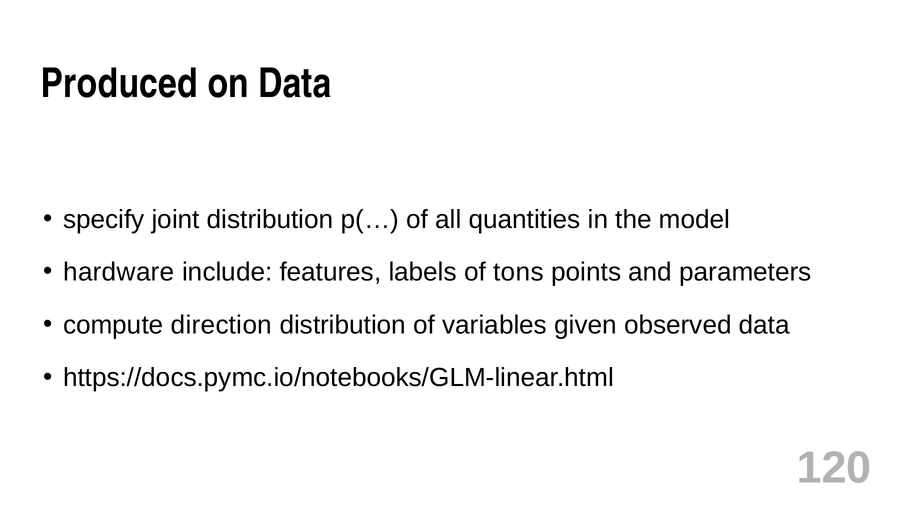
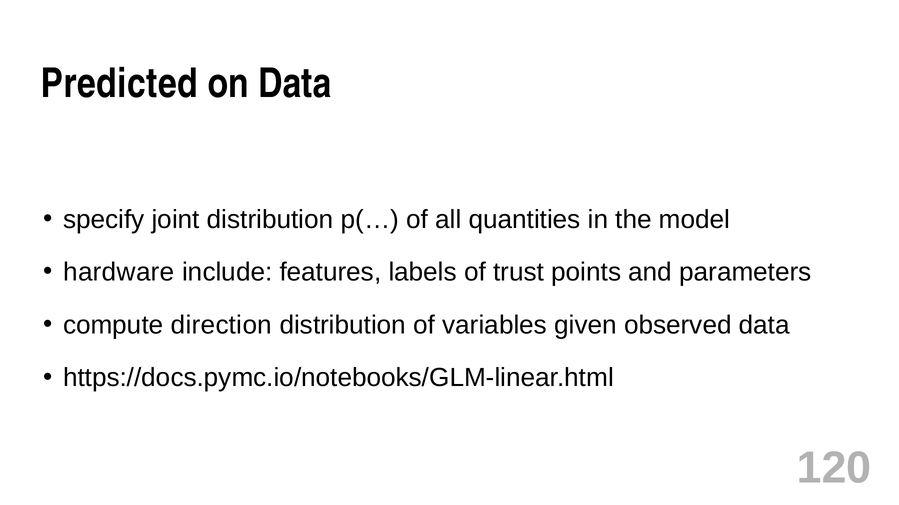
Produced: Produced -> Predicted (119, 84)
tons: tons -> trust (519, 273)
